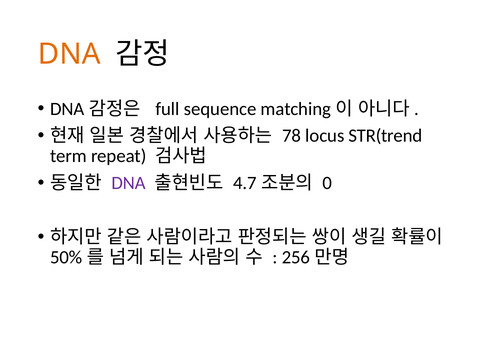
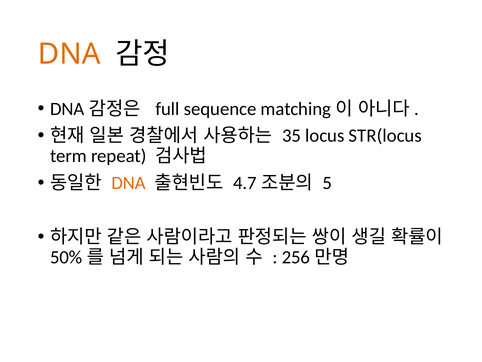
78: 78 -> 35 (292, 136)
STR(trend: STR(trend -> STR(locus (385, 136)
DNA colour: purple -> orange (129, 183)
0: 0 -> 5 (327, 183)
